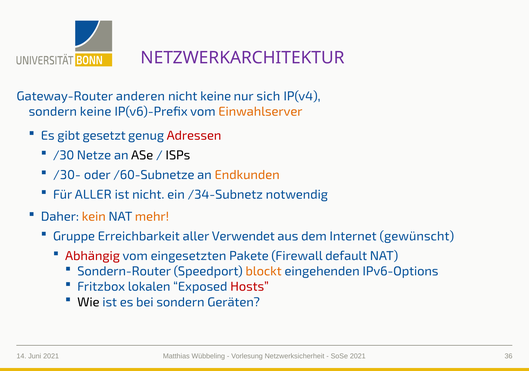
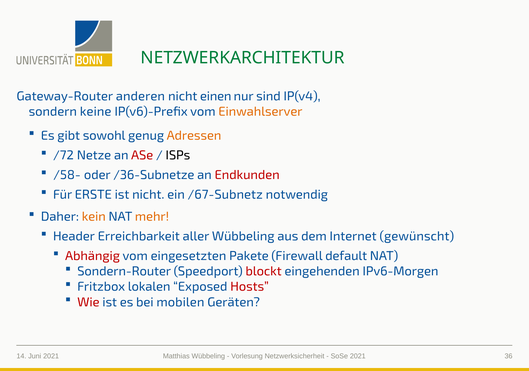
NETZWERKARCHITEKTUR colour: purple -> green (243, 58)
nicht keine: keine -> einen (216, 96)
sich: sich -> sind (268, 96)
gesetzt: gesetzt -> sowohl (104, 136)
Adressen colour: red -> orange (194, 136)
/30: /30 -> /72 (63, 155)
ASe colour: black -> red (142, 155)
/30-: /30- -> /58- (67, 175)
/60-Subnetze: /60-Subnetze -> /36-Subnetze (154, 175)
Endkunden colour: orange -> red (247, 175)
Für ALLER: ALLER -> ERSTE (93, 195)
/34-Subnetz: /34-Subnetz -> /67-Subnetz (225, 195)
Gruppe: Gruppe -> Header (74, 236)
aller Verwendet: Verwendet -> Wübbeling (243, 236)
blockt colour: orange -> red (264, 271)
IPv6-Options: IPv6-Options -> IPv6-Morgen (400, 271)
Wie colour: black -> red (88, 302)
bei sondern: sondern -> mobilen (180, 302)
